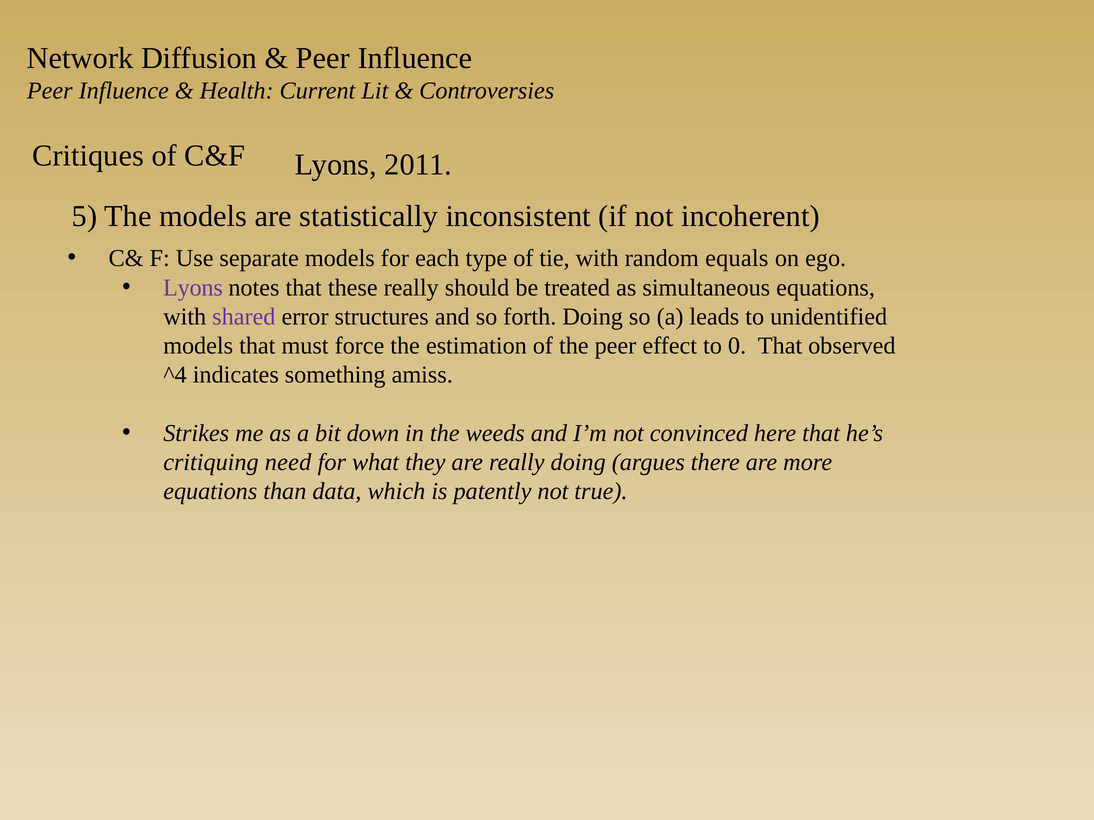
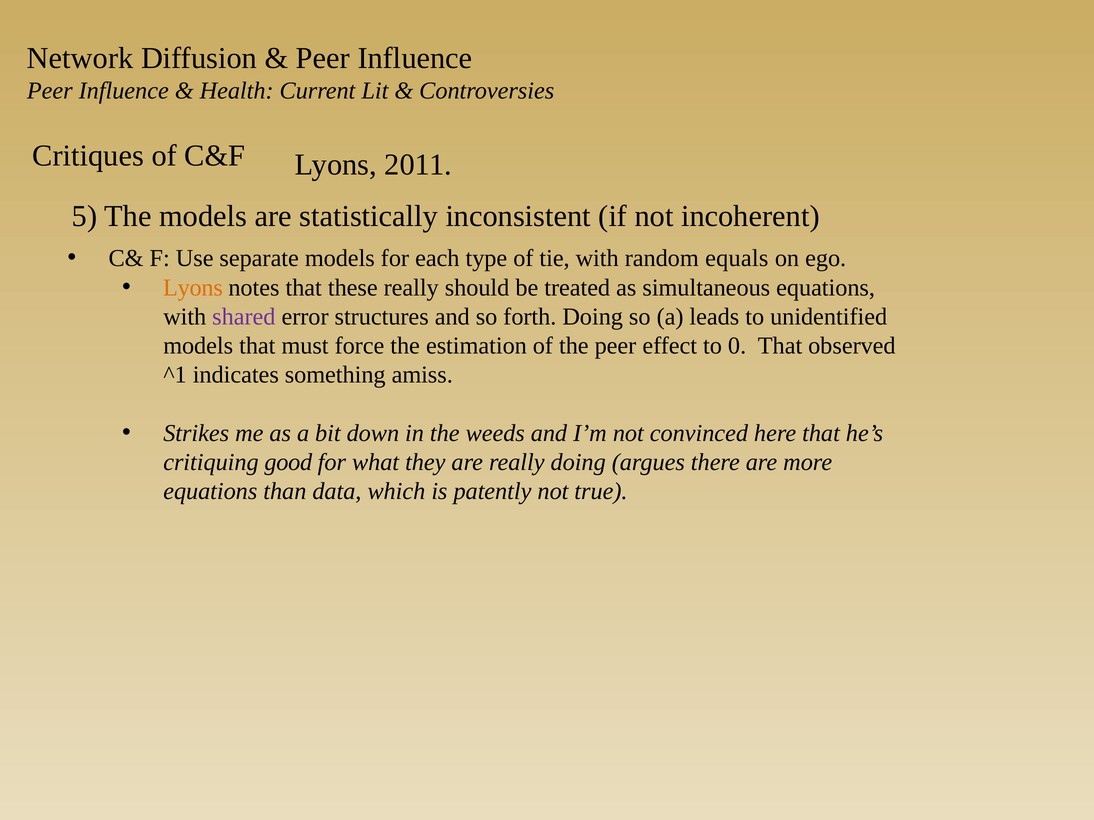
Lyons colour: purple -> orange (193, 288)
^4: ^4 -> ^1 (175, 375)
need: need -> good (288, 463)
